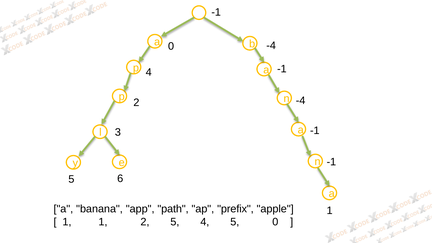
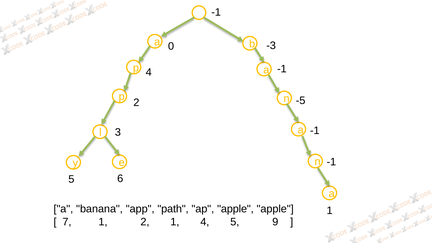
-4: -4 -> -3 (271, 46)
-4: -4 -> -5 (301, 101)
ap prefix: prefix -> apple (235, 209)
1: 1 -> 7 (67, 222)
2 5: 5 -> 1 (175, 222)
5 0: 0 -> 9 (275, 222)
